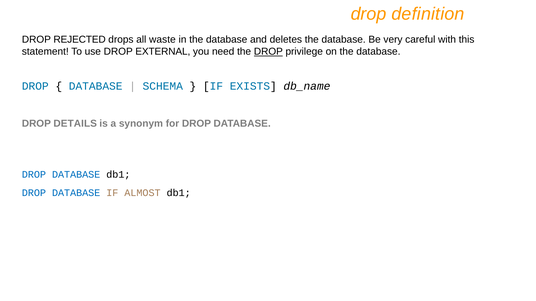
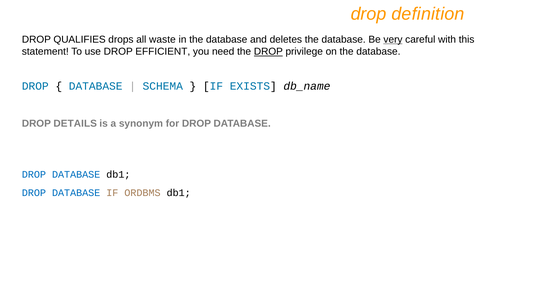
REJECTED: REJECTED -> QUALIFIES (80, 40)
very underline: none -> present (393, 40)
EXTERNAL: EXTERNAL -> EFFICIENT (163, 52)
ALMOST: ALMOST -> ORDBMS (142, 193)
